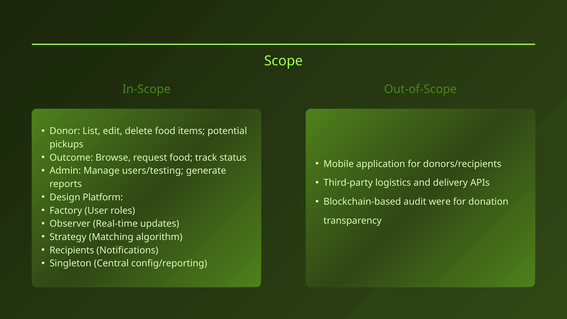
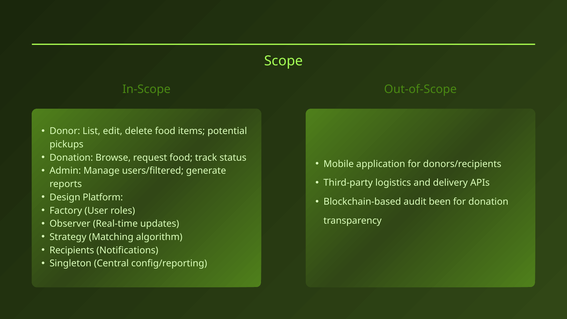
Outcome: Outcome -> Donation (71, 158)
users/testing: users/testing -> users/filtered (153, 171)
were: were -> been (440, 202)
